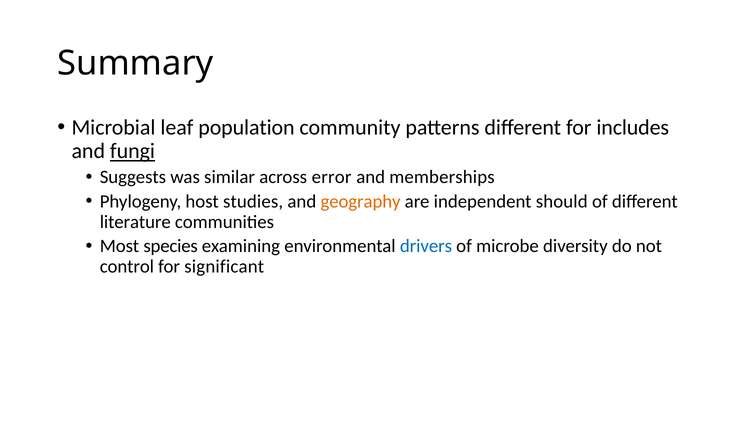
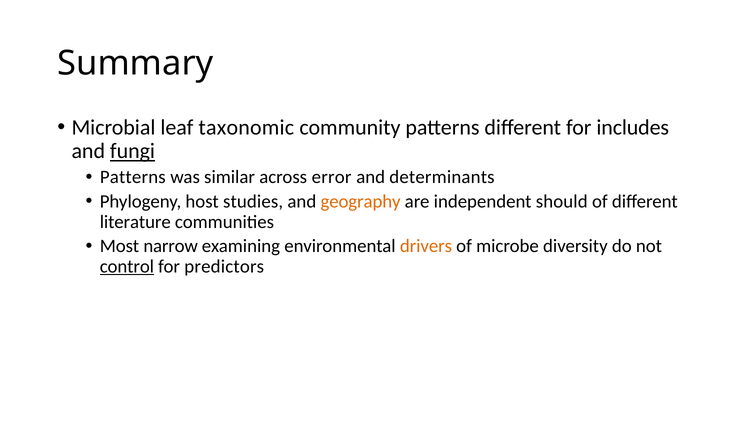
population: population -> taxonomic (246, 127)
Suggests: Suggests -> Patterns (133, 177)
memberships: memberships -> determinants (442, 177)
species: species -> narrow (171, 246)
drivers colour: blue -> orange (426, 246)
control underline: none -> present (127, 266)
significant: significant -> predictors (224, 266)
